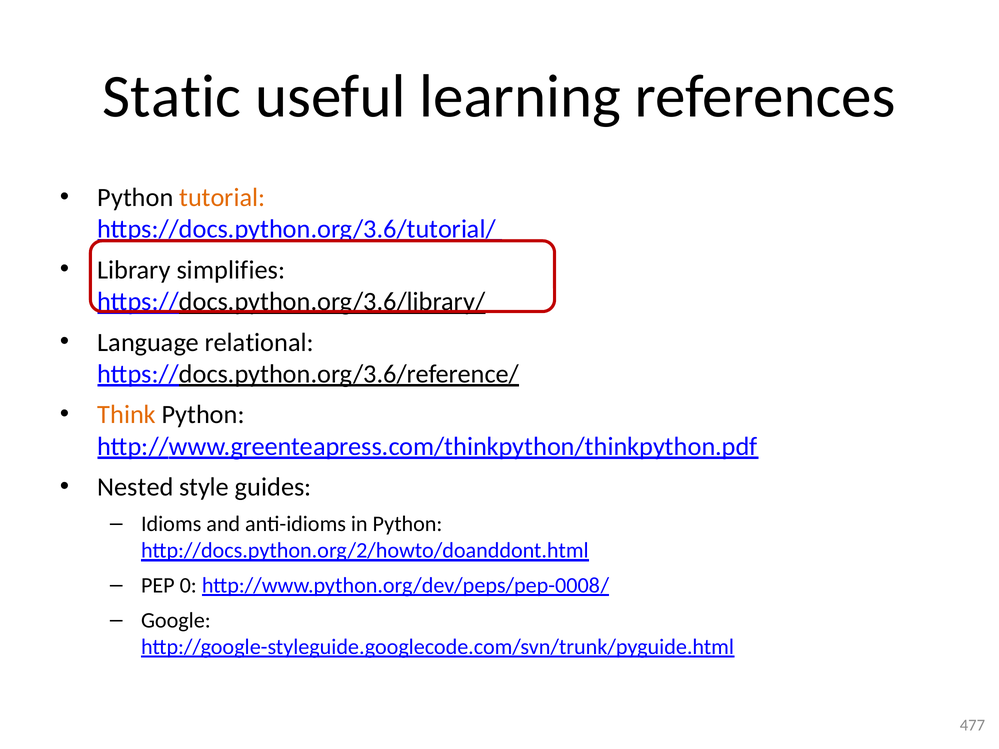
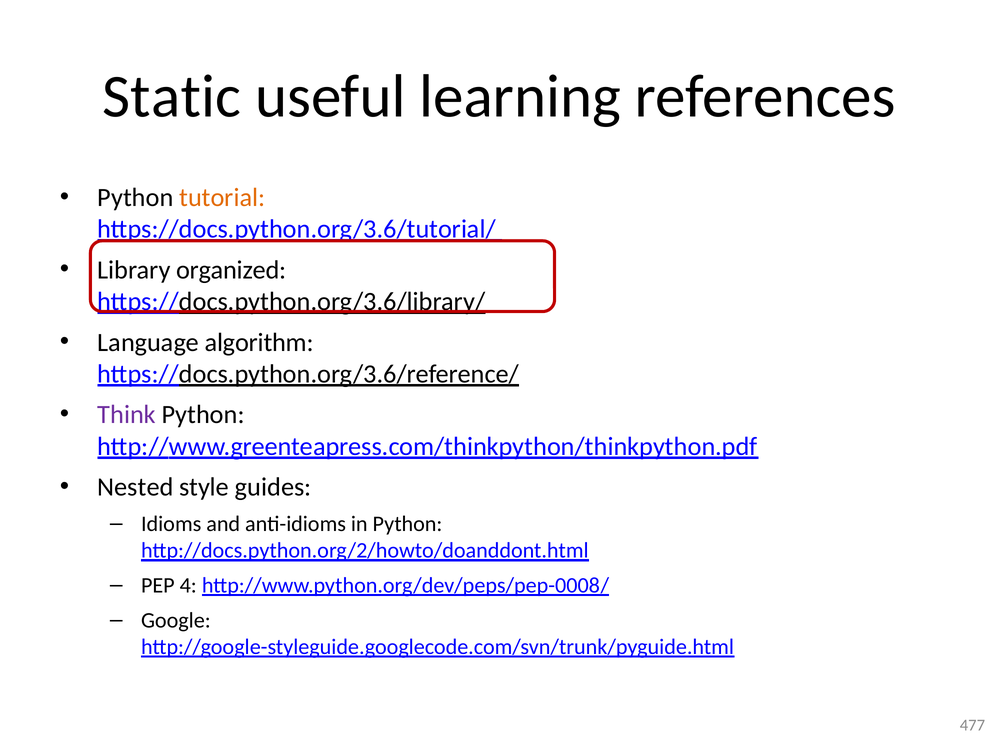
simplifies: simplifies -> organized (231, 270)
relational: relational -> algorithm (259, 342)
Think colour: orange -> purple (127, 415)
0: 0 -> 4 (188, 586)
